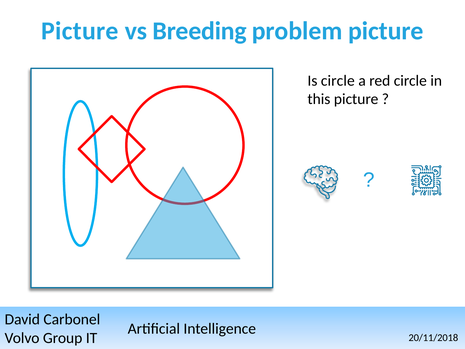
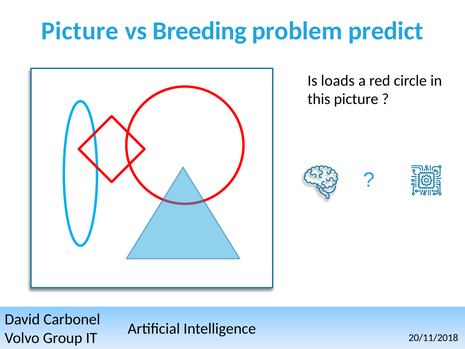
problem picture: picture -> predict (386, 31)
Is circle: circle -> loads (338, 81)
